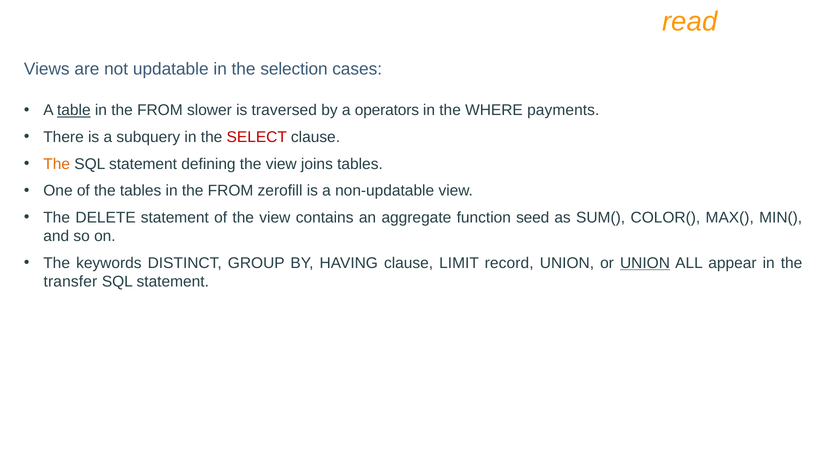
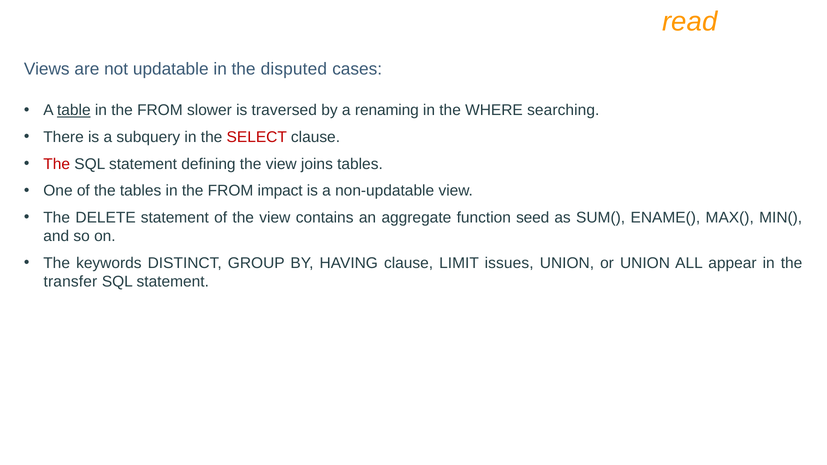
selection: selection -> disputed (294, 69)
operators: operators -> renaming (387, 110)
payments: payments -> searching (563, 110)
The colour: orange -> red (57, 164)
zerofill: zerofill -> impact (280, 191)
COLOR(: COLOR( -> ENAME( (665, 218)
record: record -> issues (509, 263)
UNION underline: present -> none (645, 263)
